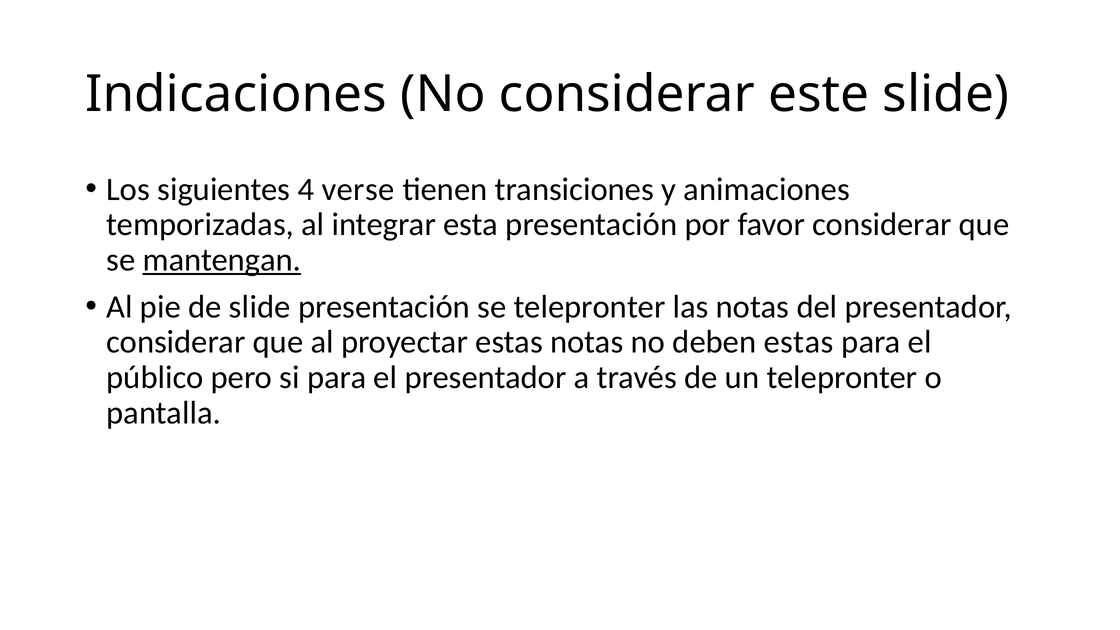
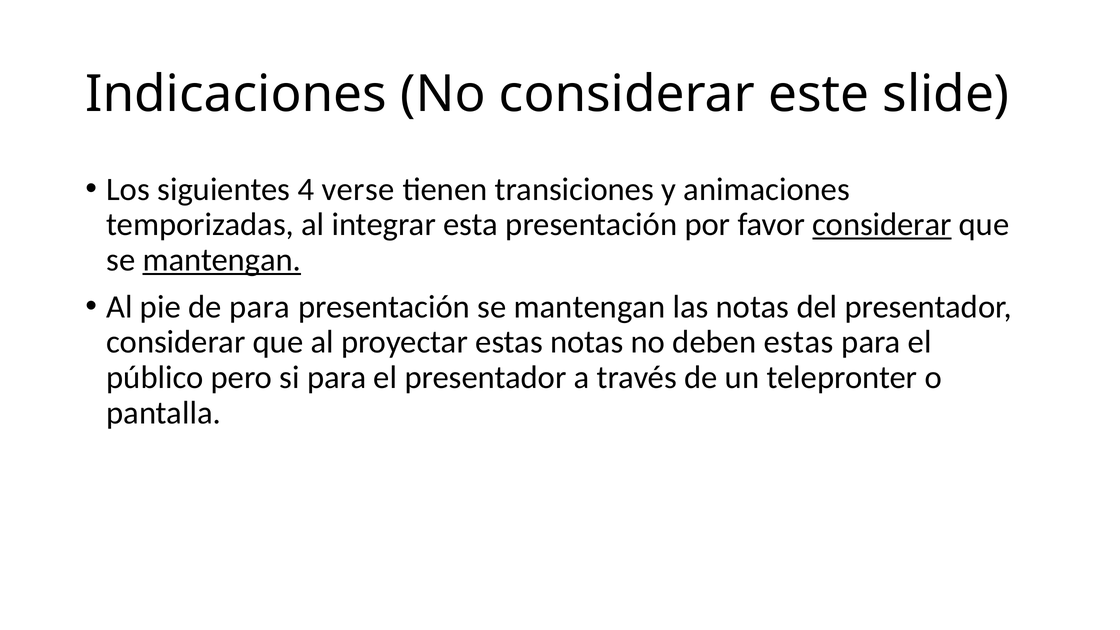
considerar underline: none -> present (882, 225)
de slide: slide -> para (260, 307)
presentación se telepronter: telepronter -> mantengan (589, 307)
